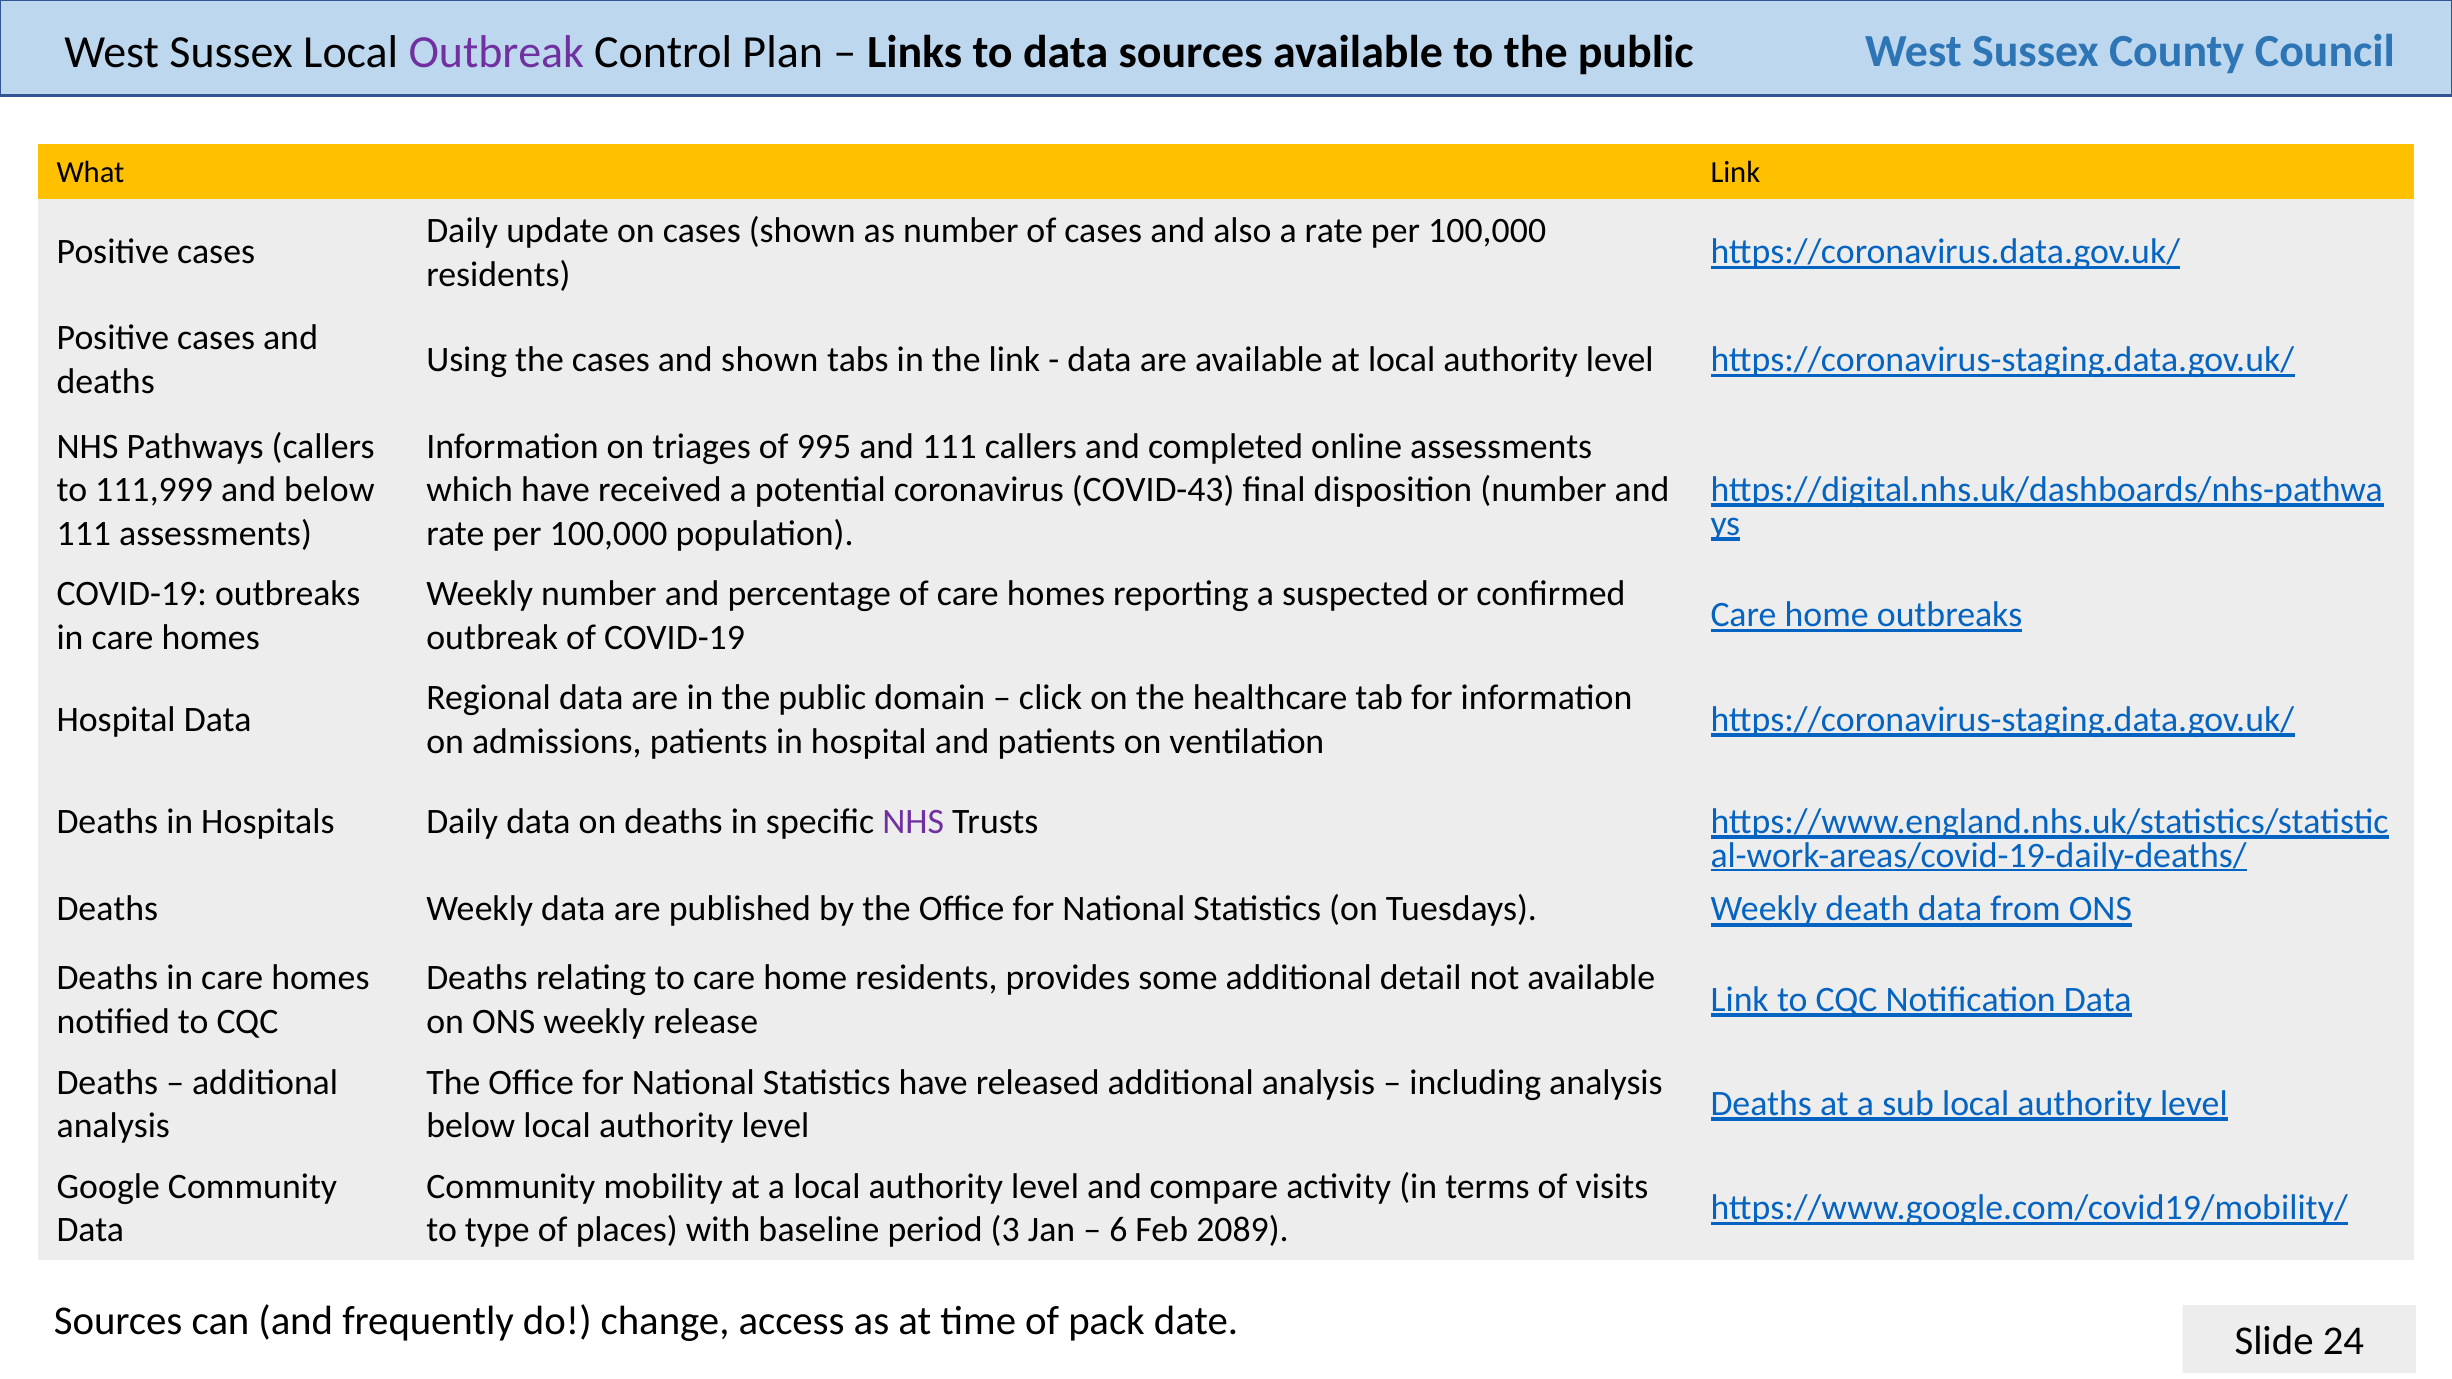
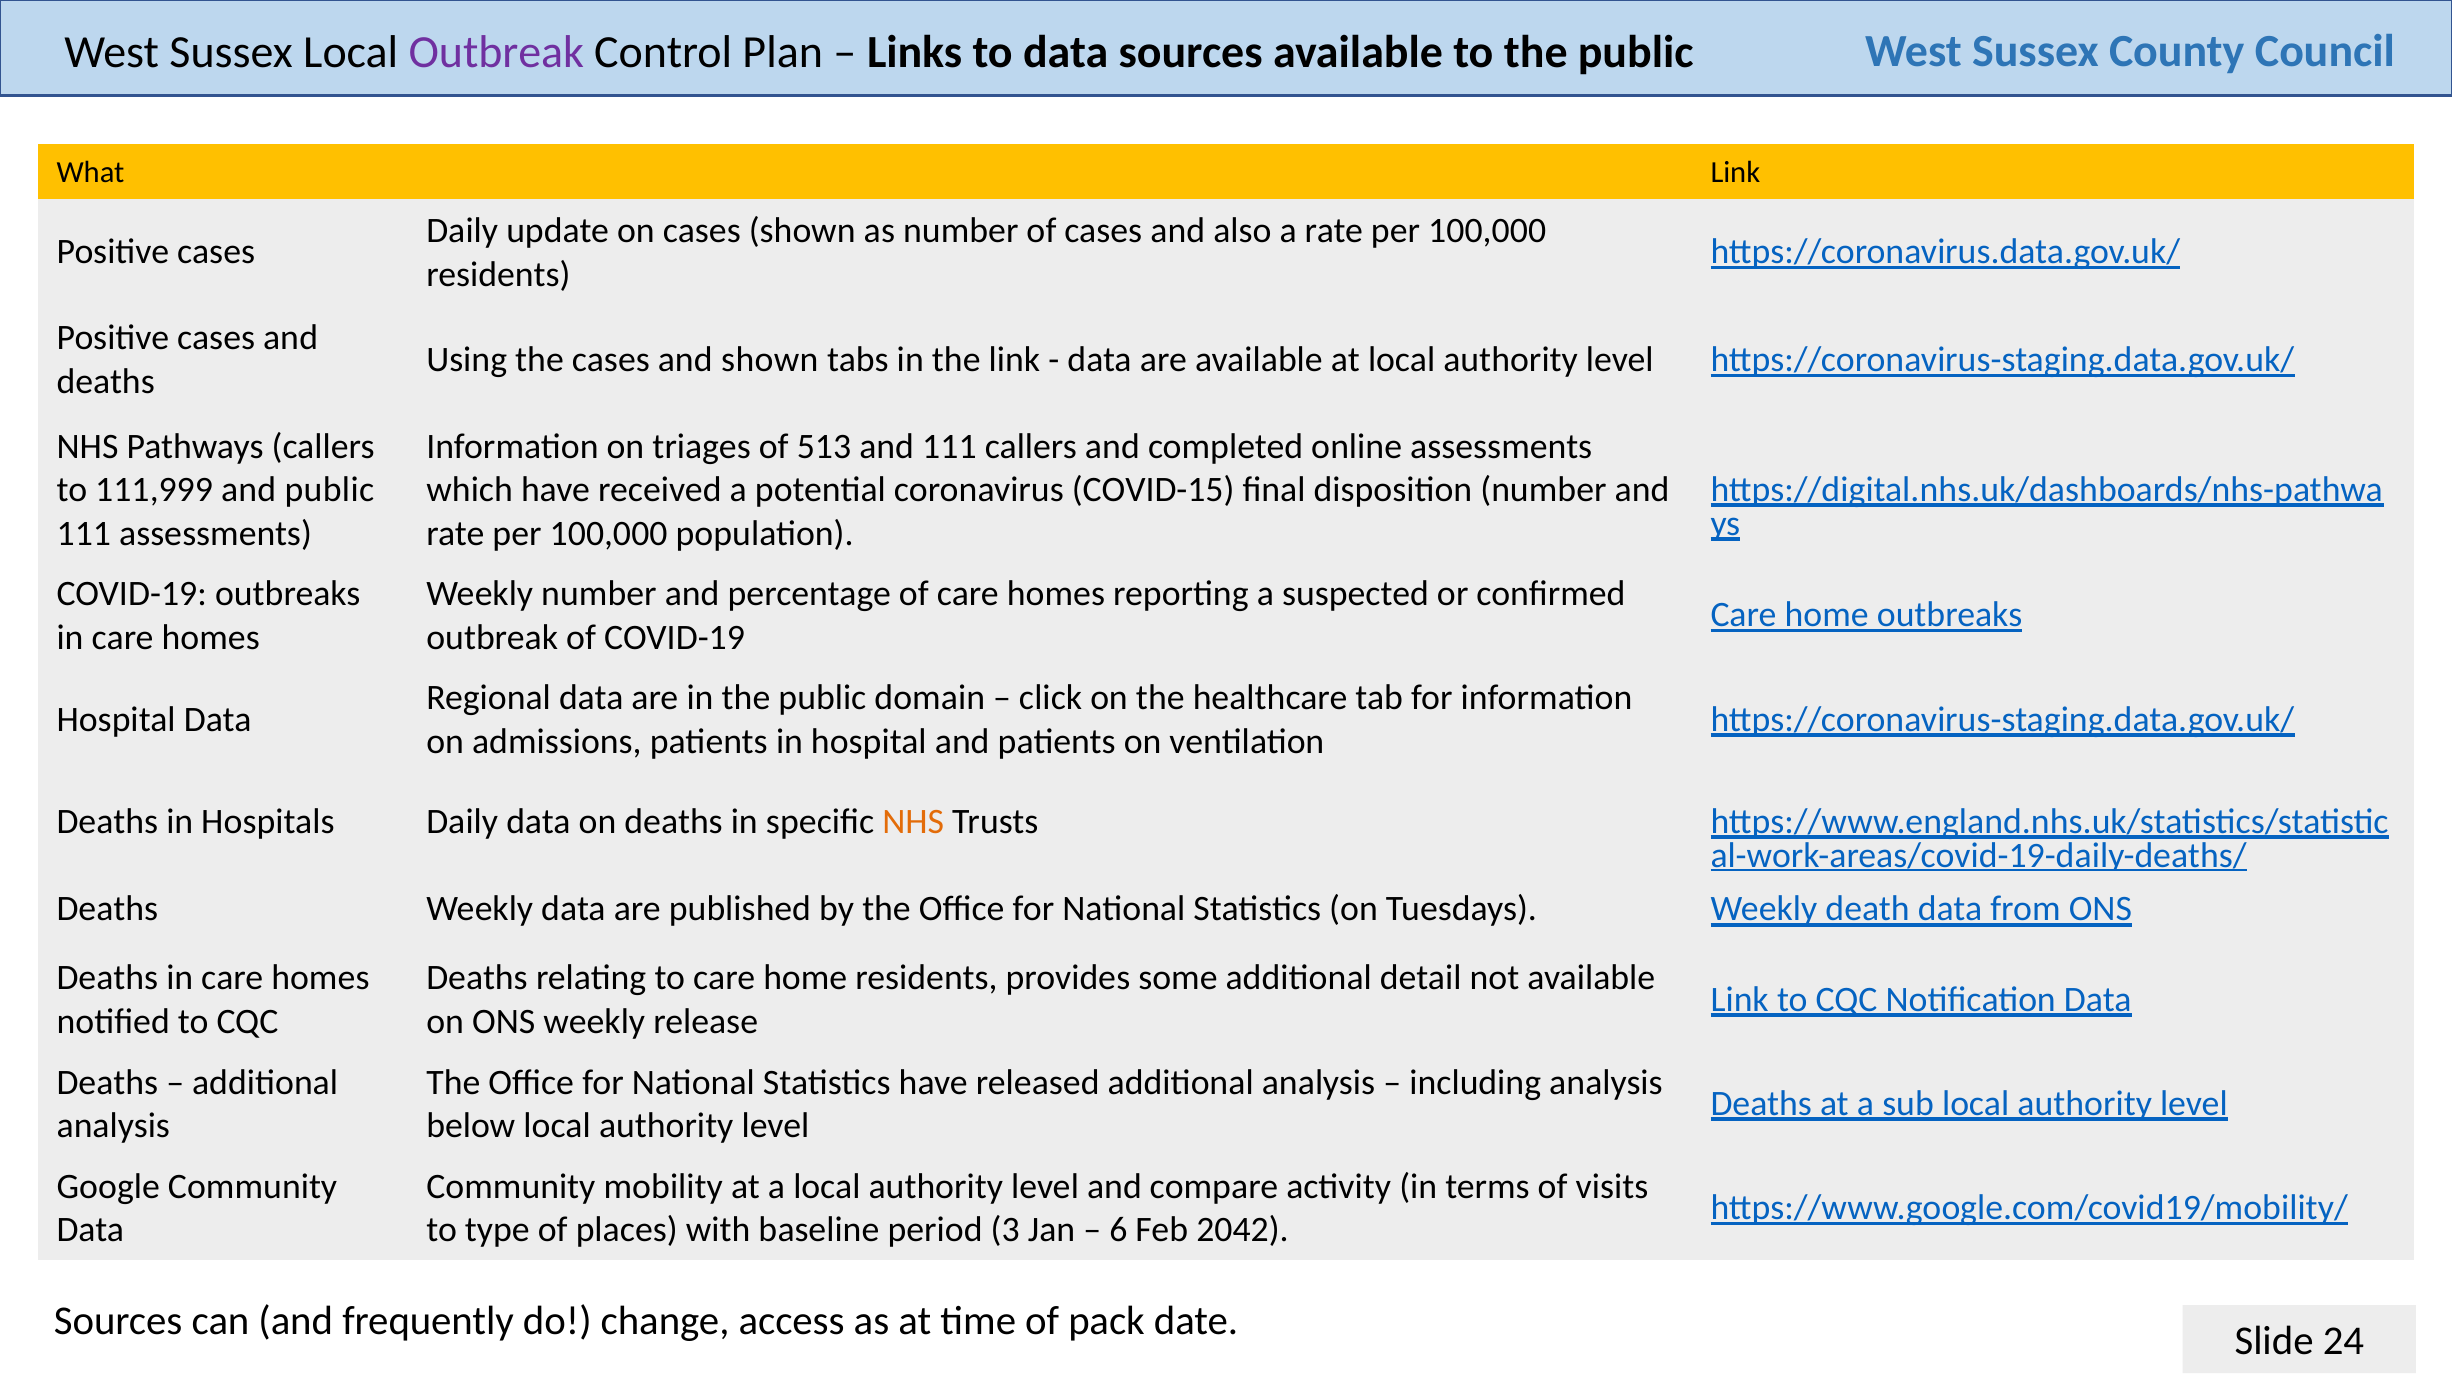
995: 995 -> 513 (824, 447)
and below: below -> public (329, 490)
COVID-43: COVID-43 -> COVID-15 (1153, 490)
NHS colour: purple -> orange (913, 821)
2089: 2089 -> 2042 (1243, 1230)
